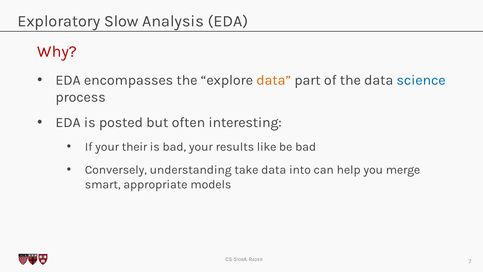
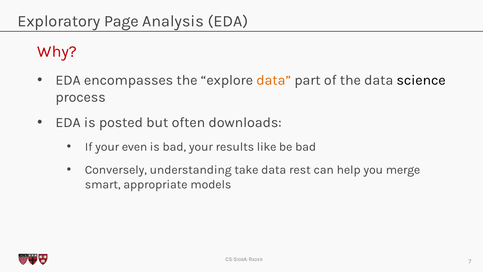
Slow: Slow -> Page (121, 21)
science colour: blue -> black (421, 80)
interesting: interesting -> downloads (245, 123)
their: their -> even (135, 147)
into: into -> rest (300, 170)
